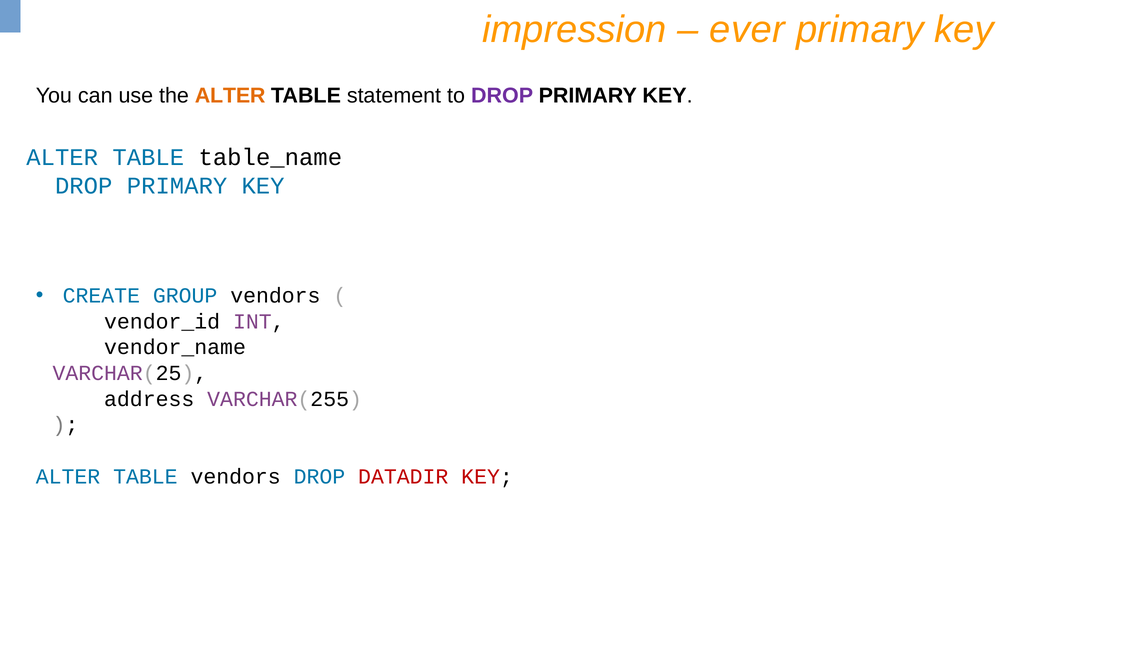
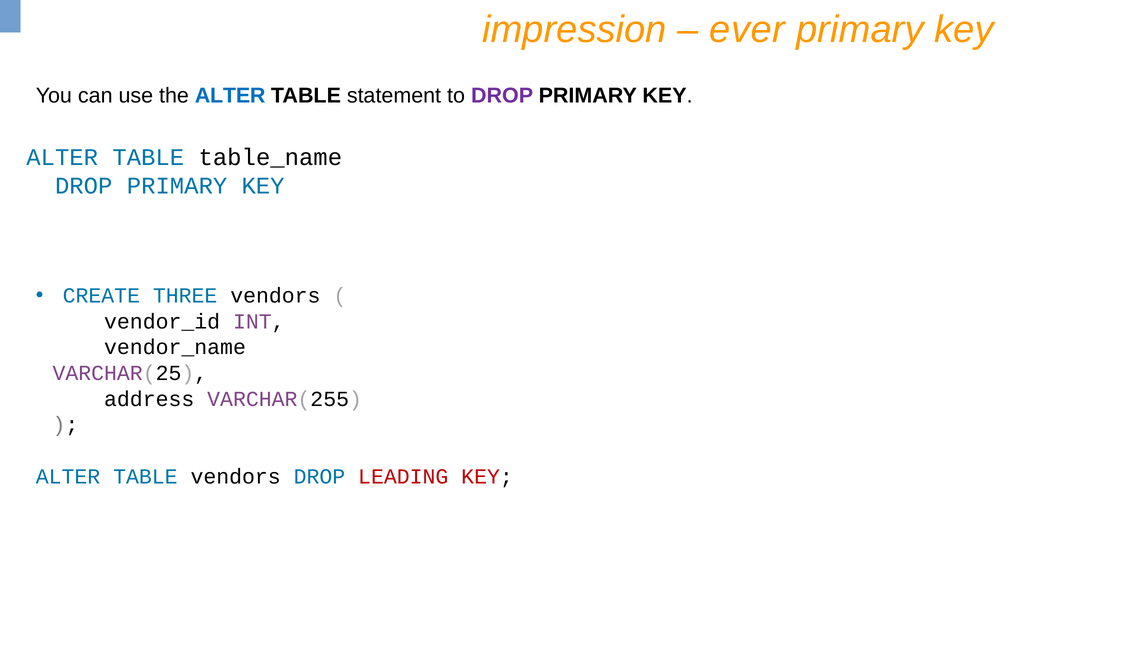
ALTER colour: orange -> blue (230, 95)
GROUP: GROUP -> THREE (185, 296)
DATADIR: DATADIR -> LEADING (403, 476)
